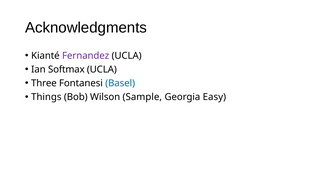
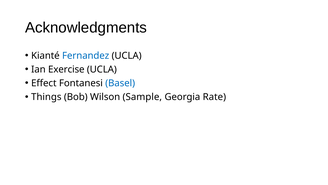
Fernandez colour: purple -> blue (86, 55)
Softmax: Softmax -> Exercise (66, 69)
Three: Three -> Effect (44, 83)
Easy: Easy -> Rate (214, 97)
